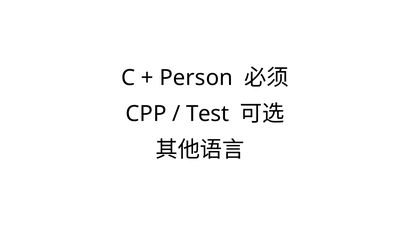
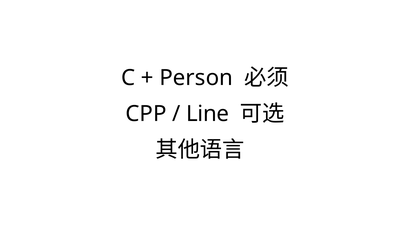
Test: Test -> Line (208, 114)
